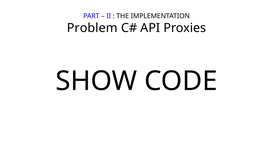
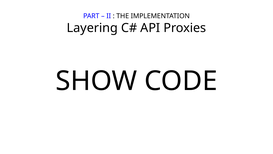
Problem: Problem -> Layering (92, 28)
